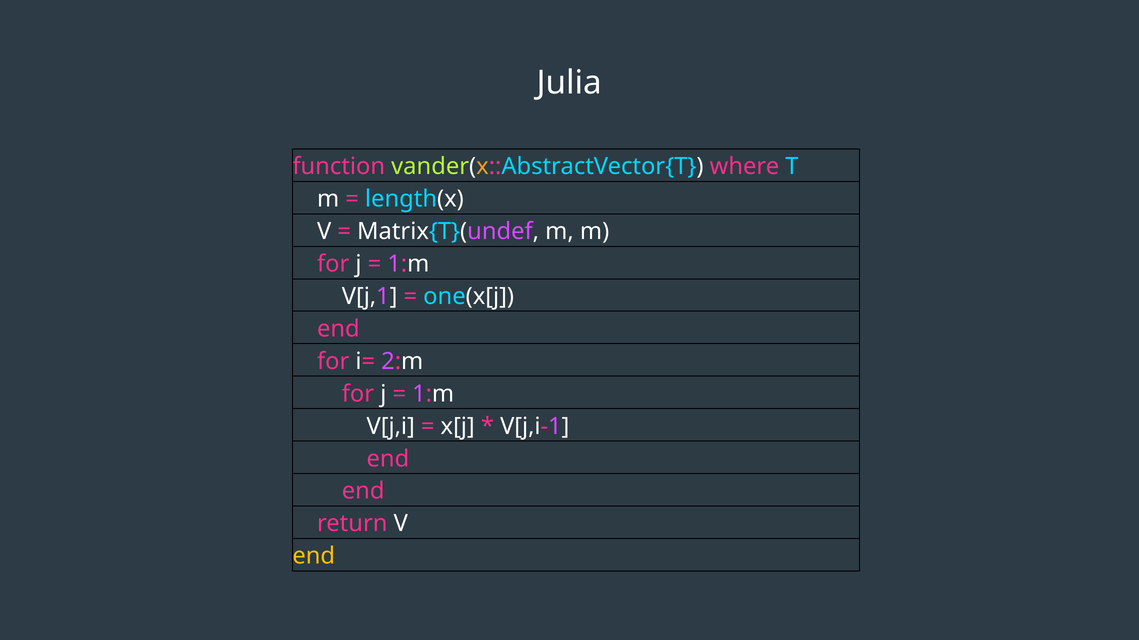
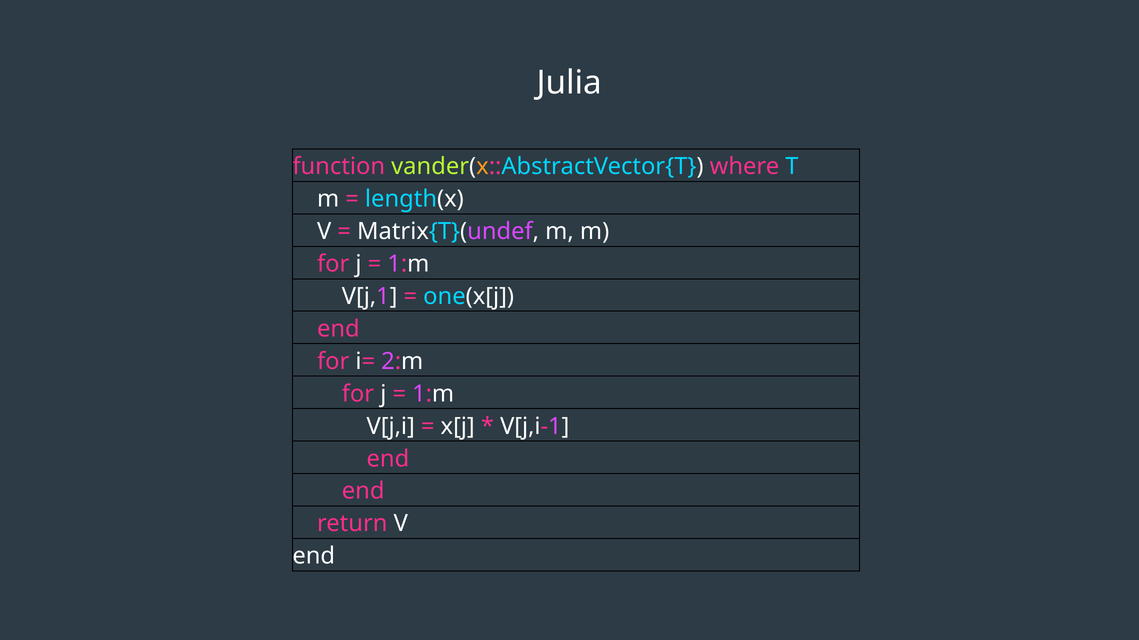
end colour: yellow -> white (314, 557)
